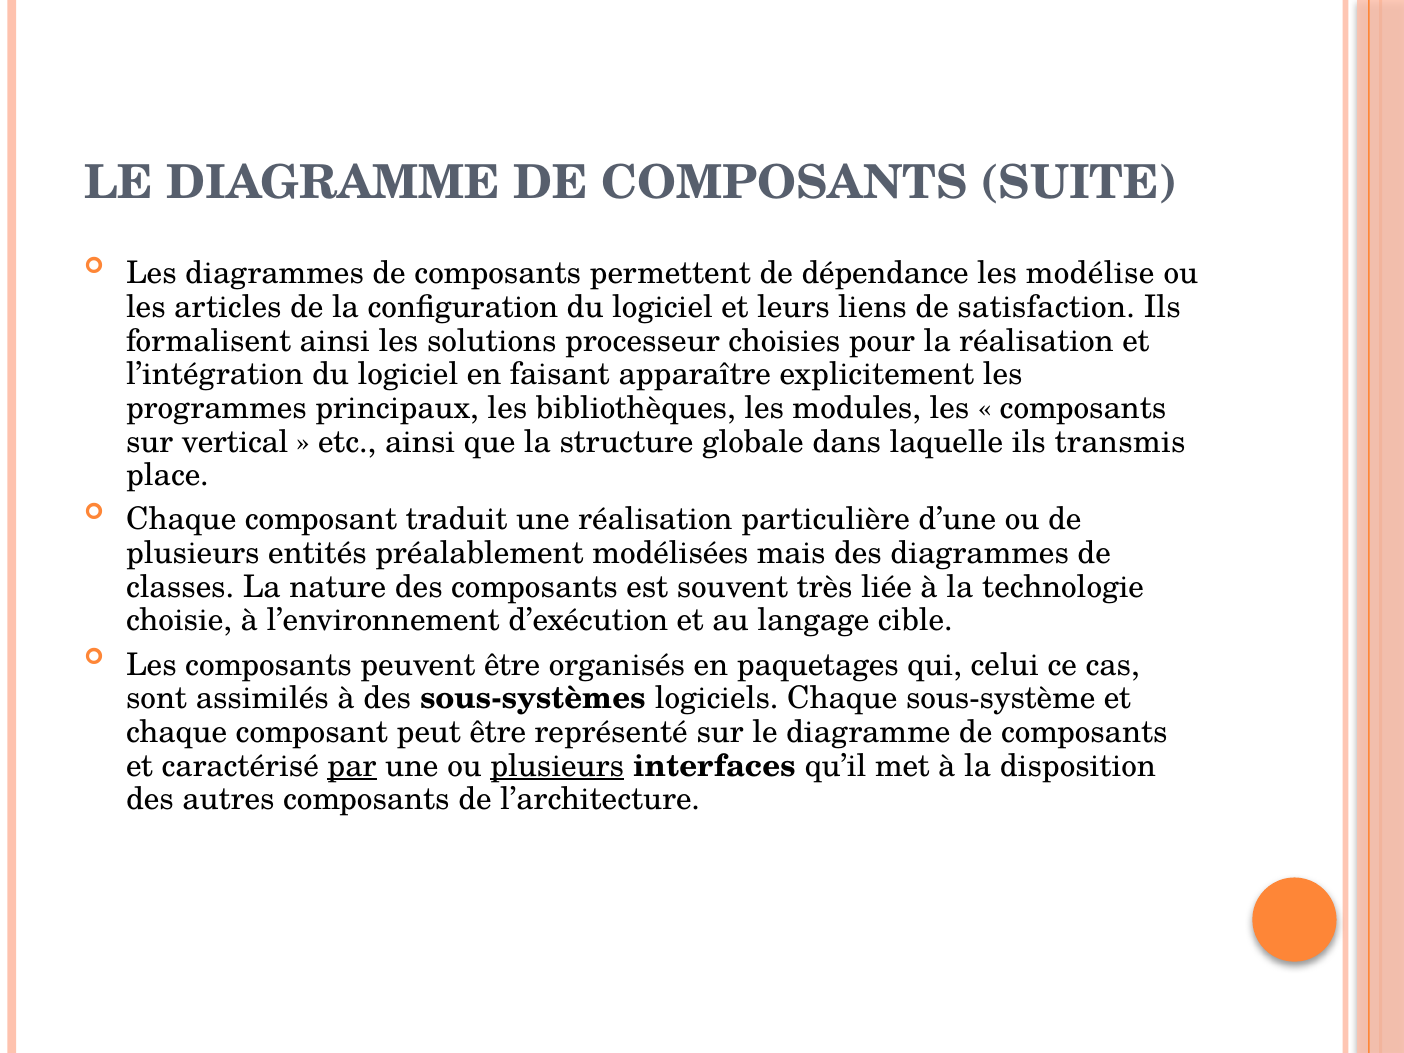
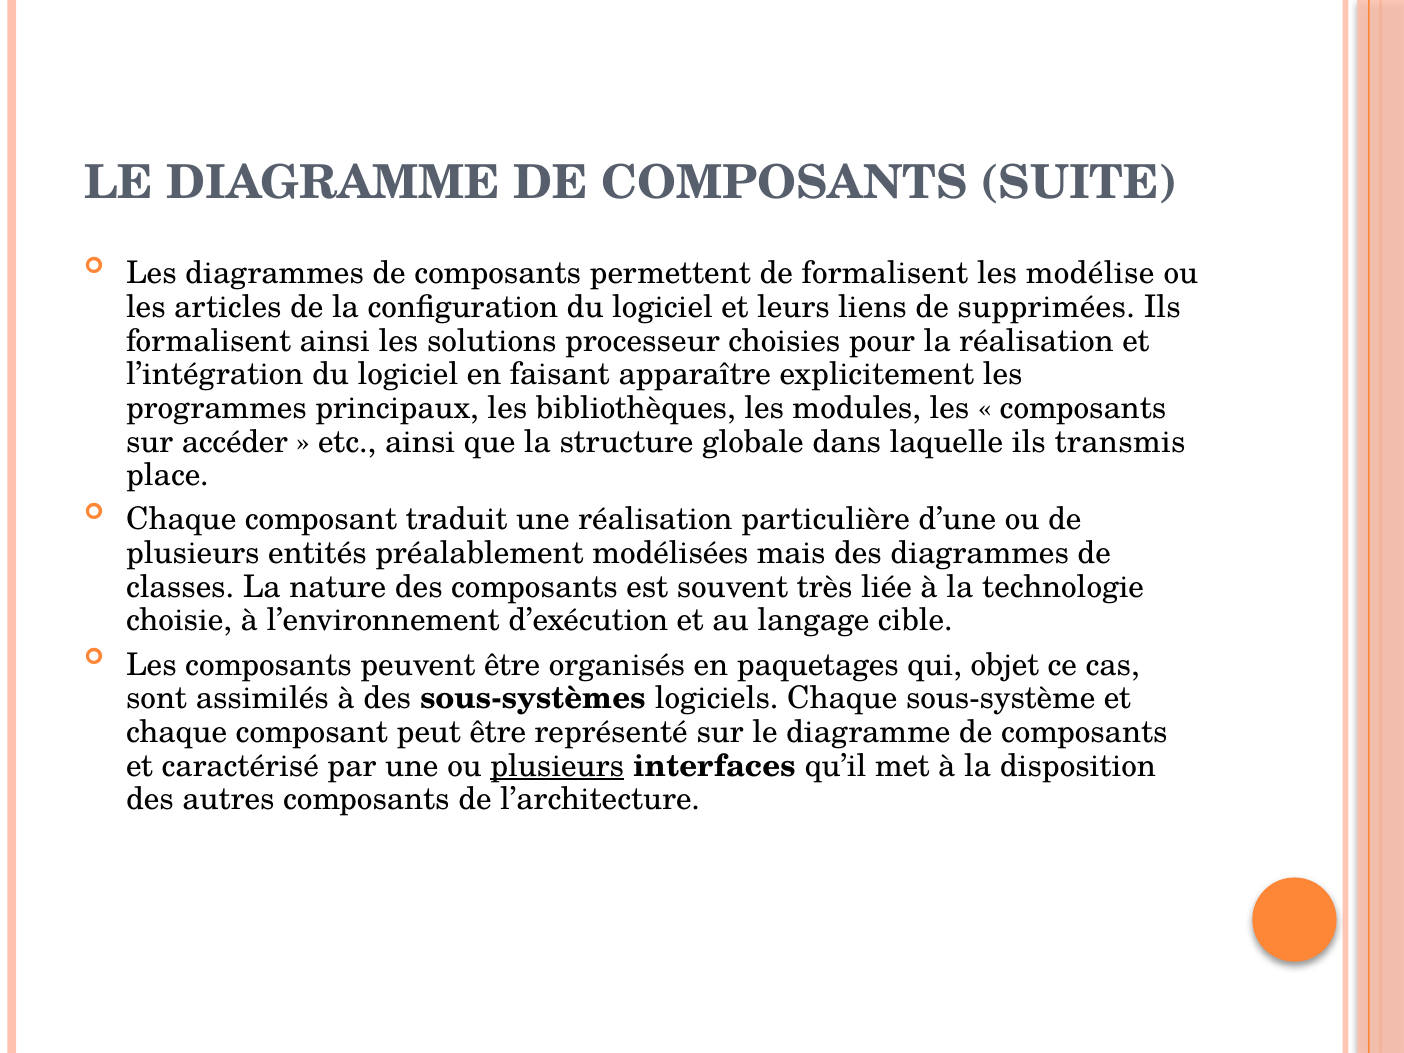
de dépendance: dépendance -> formalisent (885, 273)
satisfaction: satisfaction -> supprimées (1046, 307)
vertical: vertical -> accéder (235, 442)
celui: celui -> objet (1005, 665)
par underline: present -> none (352, 766)
